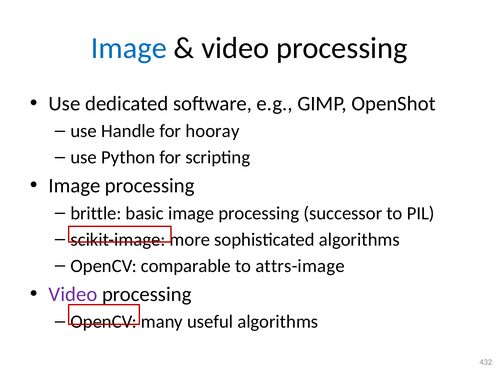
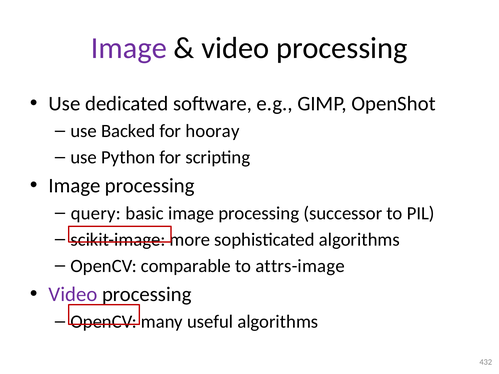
Image colour: blue -> purple (129, 48)
Handle: Handle -> Backed (128, 131)
brittle: brittle -> query (96, 213)
